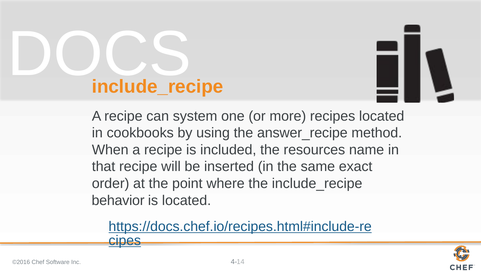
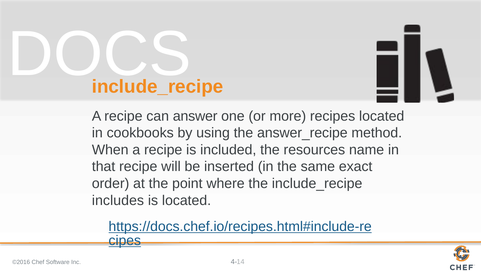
system: system -> answer (195, 116)
behavior: behavior -> includes (118, 200)
